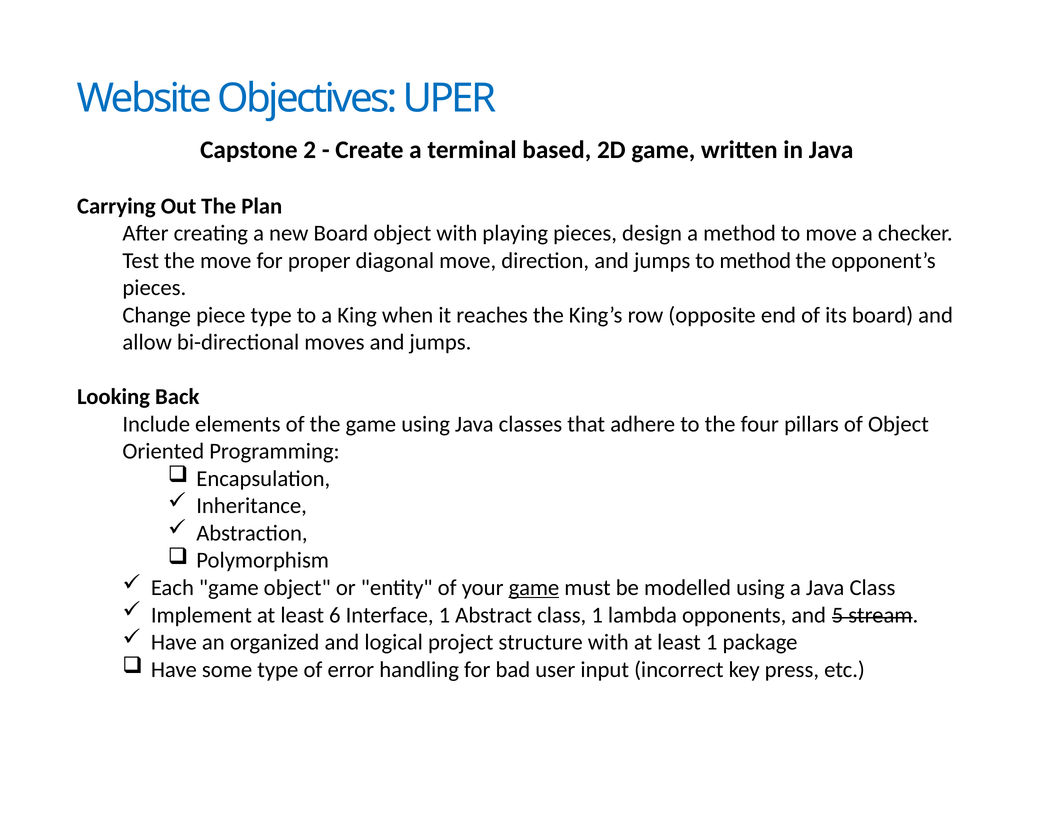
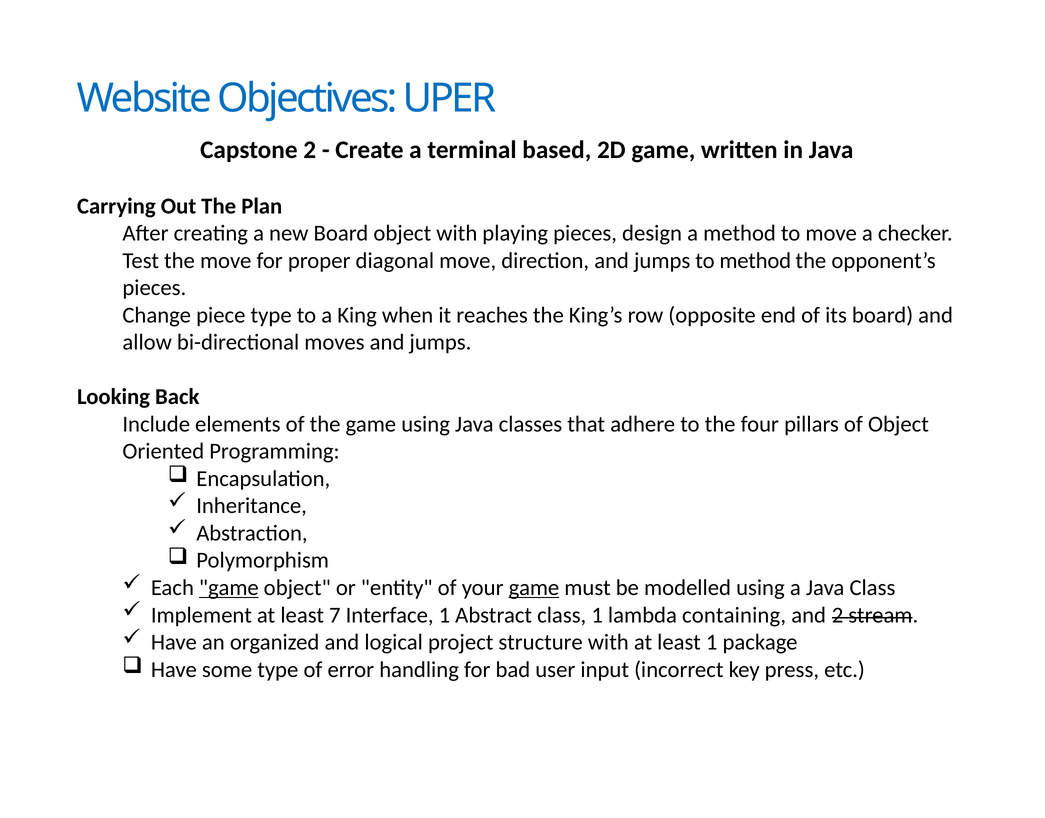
game underline: none -> present (229, 588)
6: 6 -> 7 (335, 615)
opponents: opponents -> containing (734, 615)
and 5: 5 -> 2 (838, 615)
